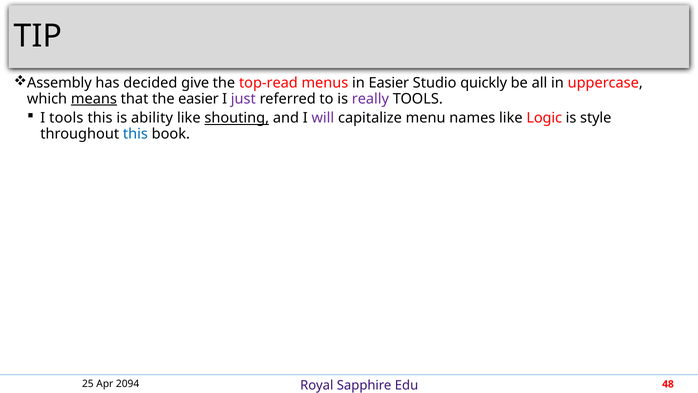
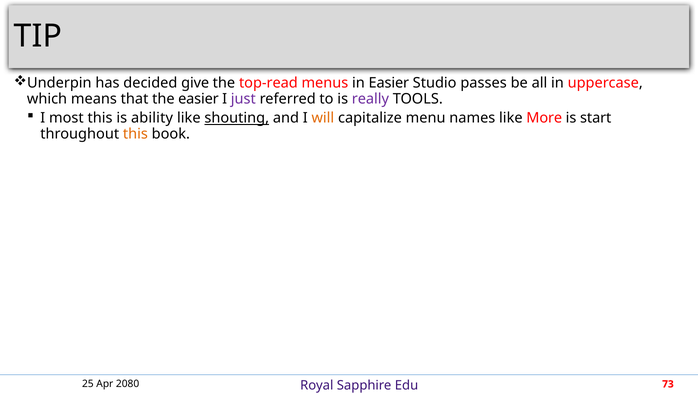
Assembly: Assembly -> Underpin (59, 83)
quickly: quickly -> passes (484, 83)
means underline: present -> none (94, 99)
I tools: tools -> most (66, 118)
will colour: purple -> orange (323, 118)
Logic: Logic -> More (544, 118)
style: style -> start (596, 118)
this colour: blue -> orange (135, 134)
2094: 2094 -> 2080 (128, 384)
48: 48 -> 73 (668, 384)
